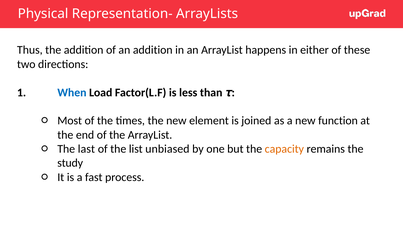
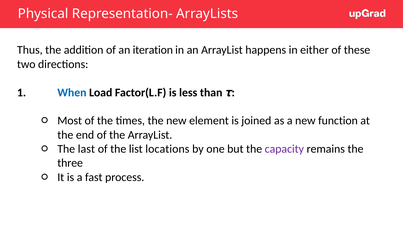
an addition: addition -> iteration (153, 50)
unbiased: unbiased -> locations (167, 149)
capacity colour: orange -> purple (284, 149)
study: study -> three (70, 163)
